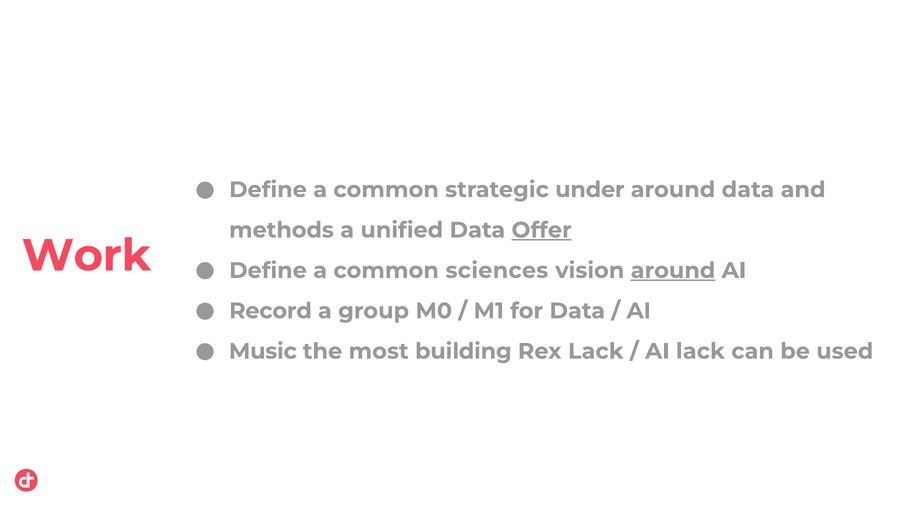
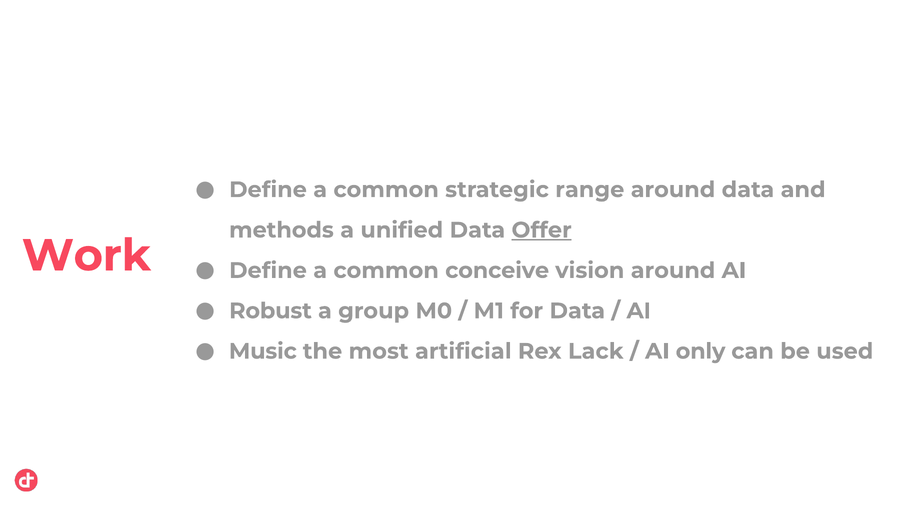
under: under -> range (590, 190)
sciences: sciences -> conceive (497, 271)
around underline: present -> none (673, 271)
Record: Record -> Robust (270, 311)
building: building -> artificial (463, 352)
AI lack: lack -> only (701, 352)
